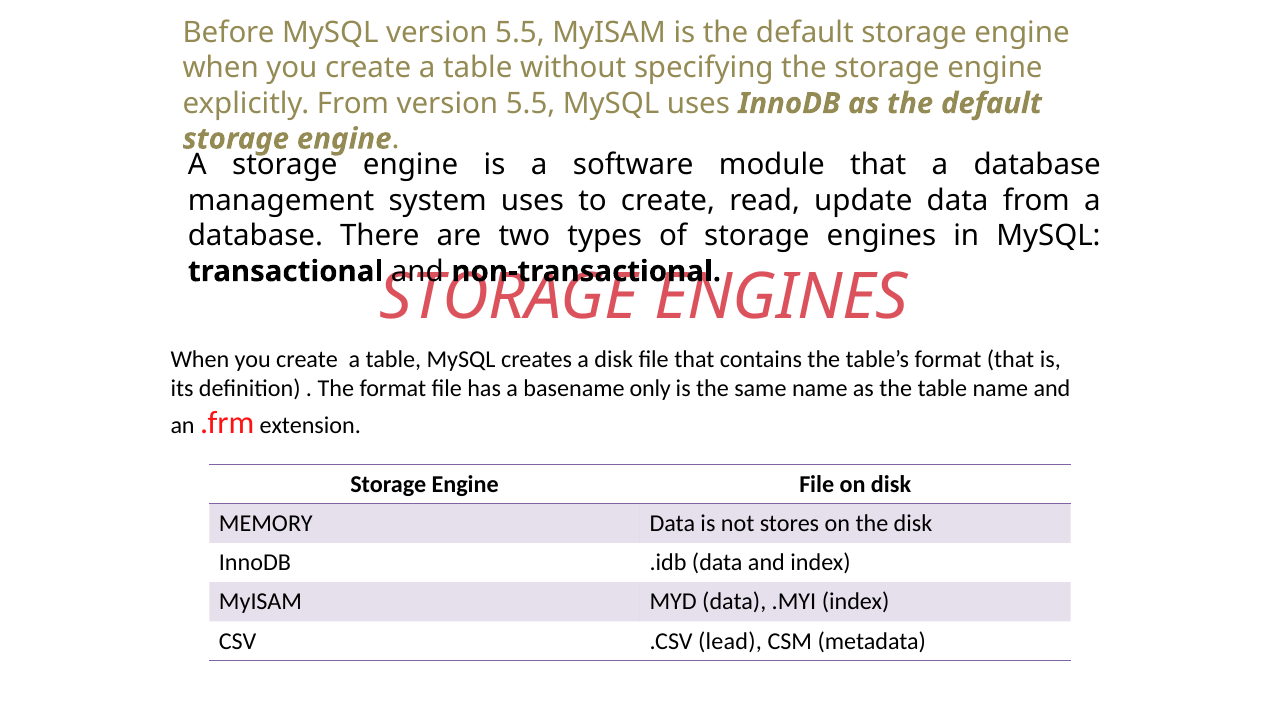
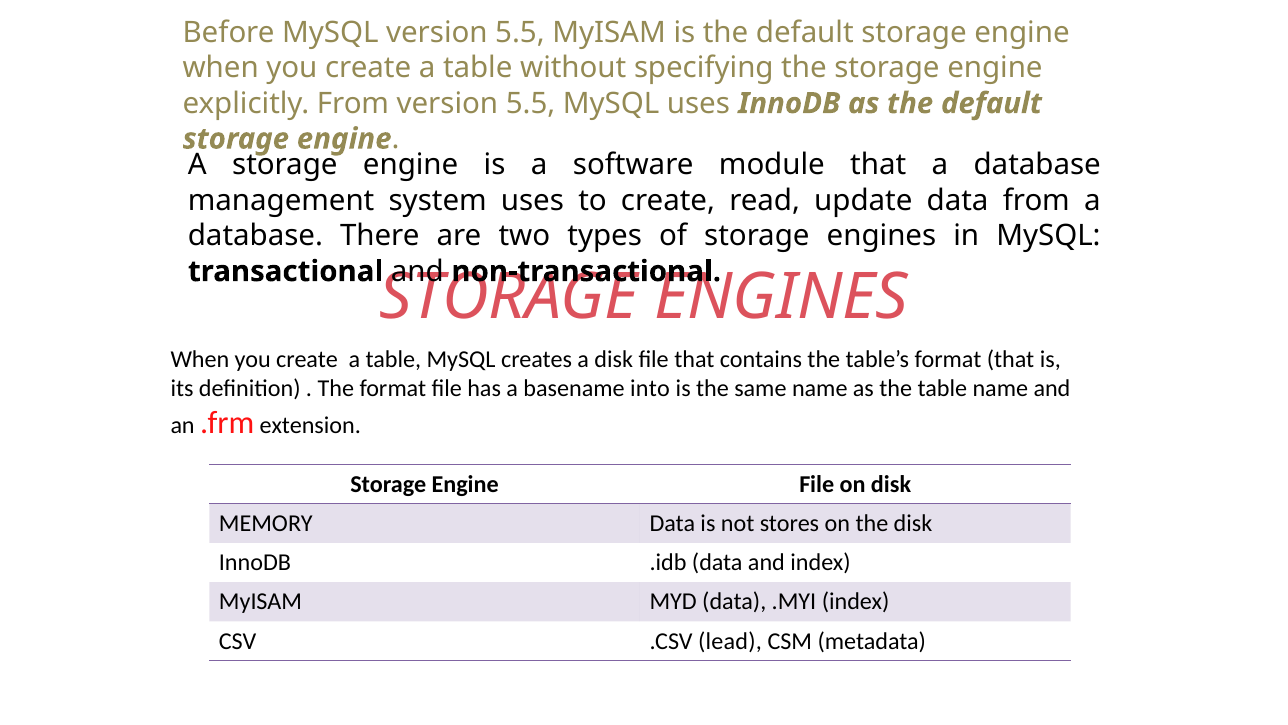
only: only -> into (650, 388)
